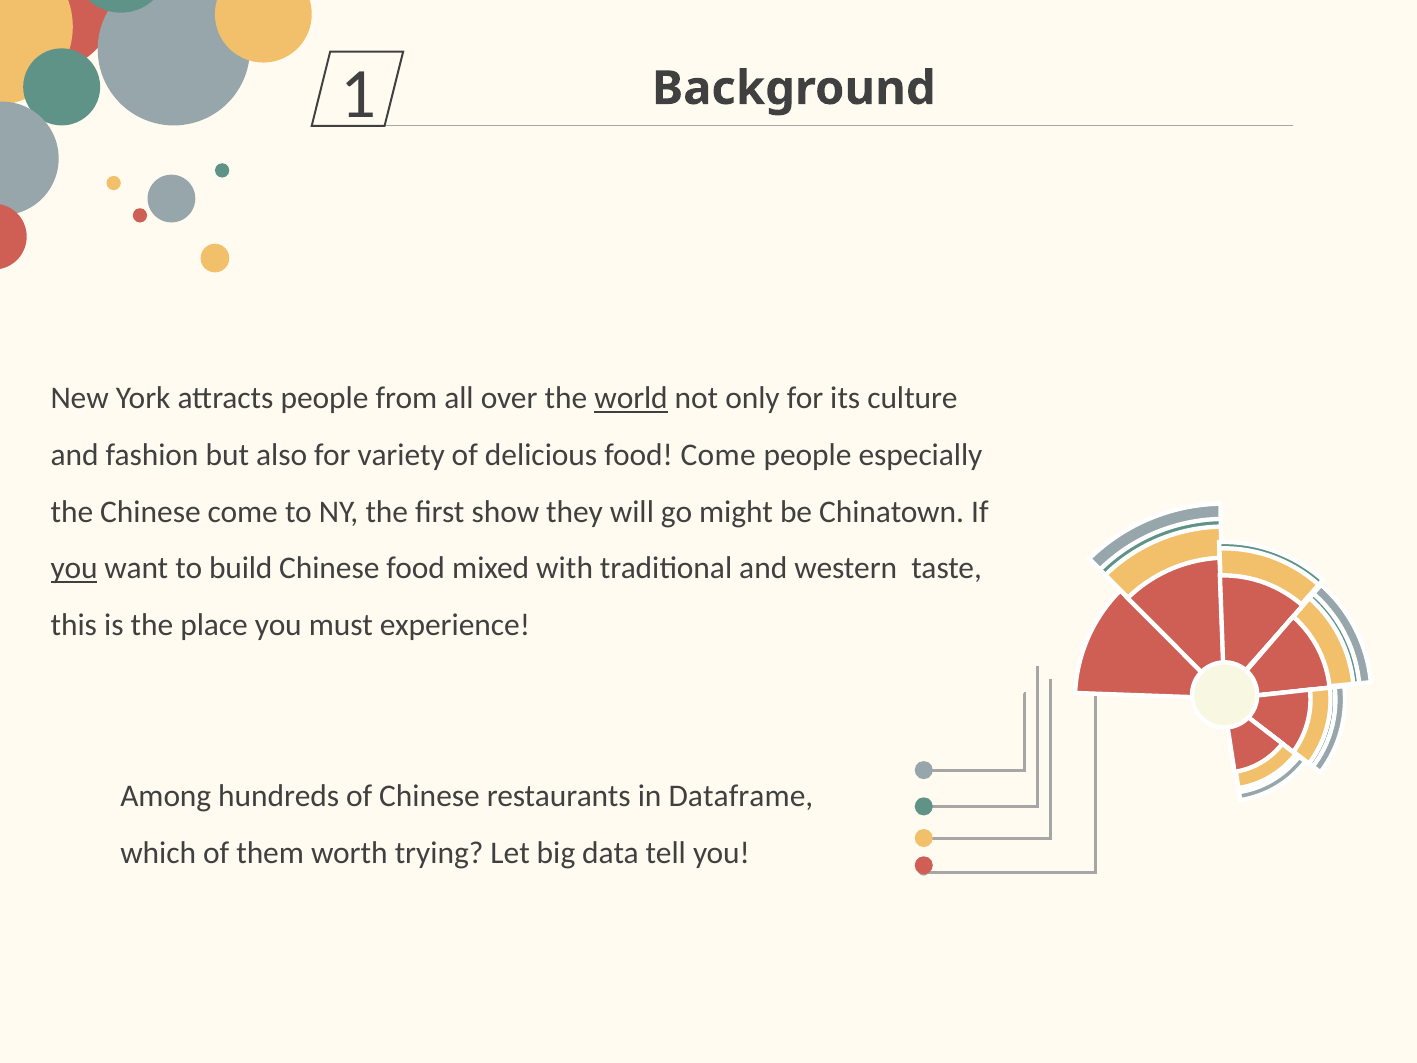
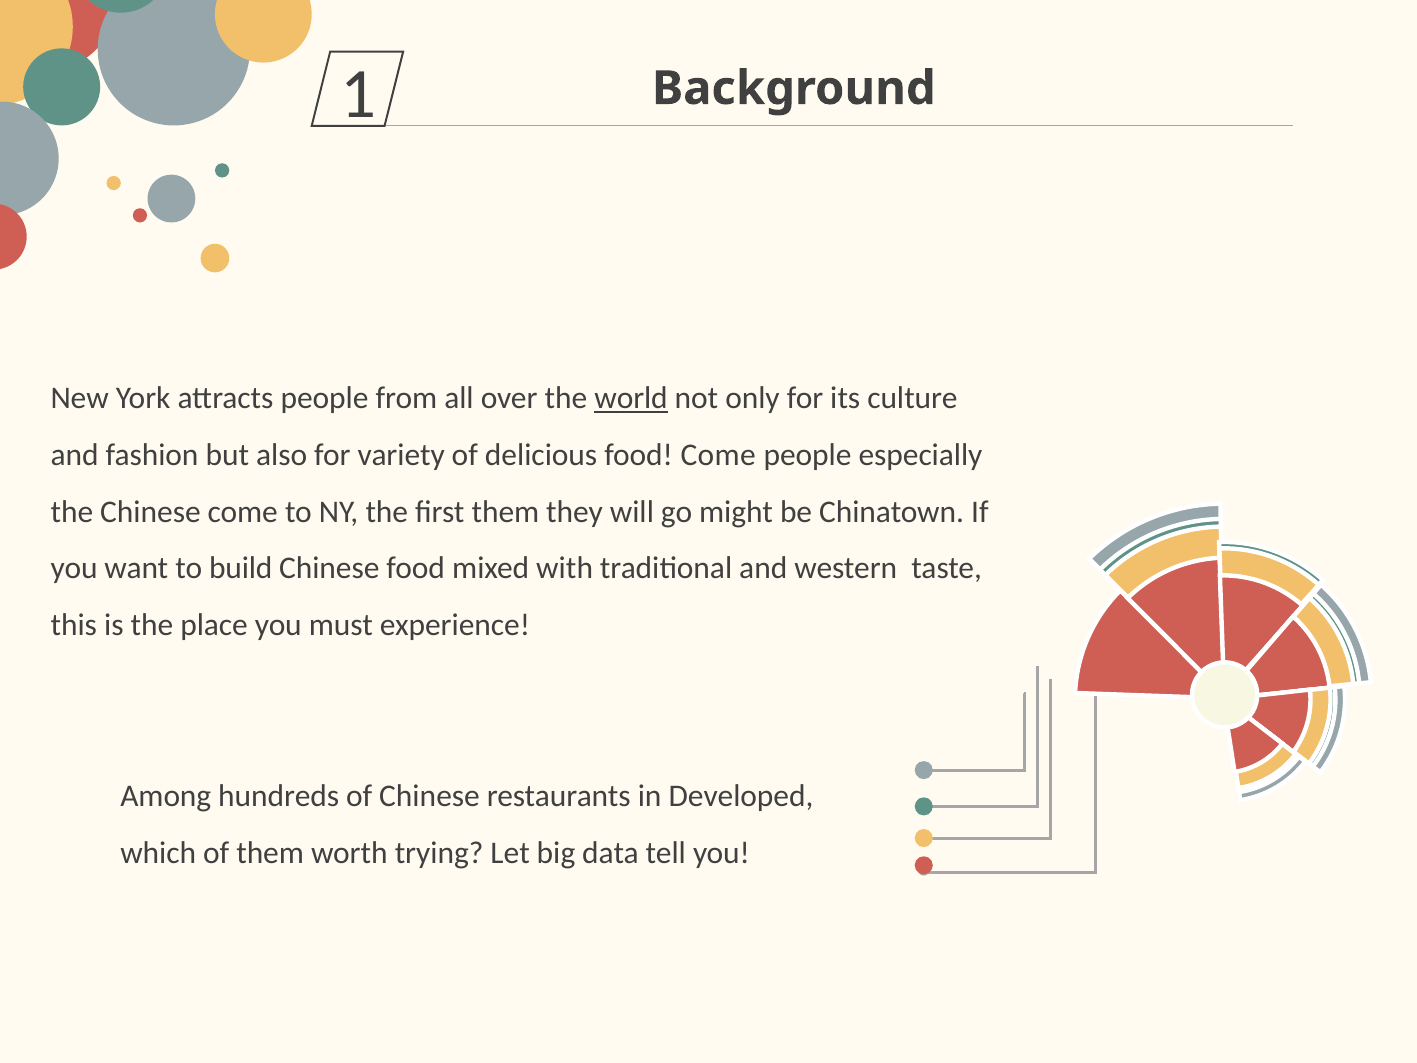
first show: show -> them (505, 512)
you underline: present -> none (74, 568)
Dataframe: Dataframe -> Developed (741, 796)
